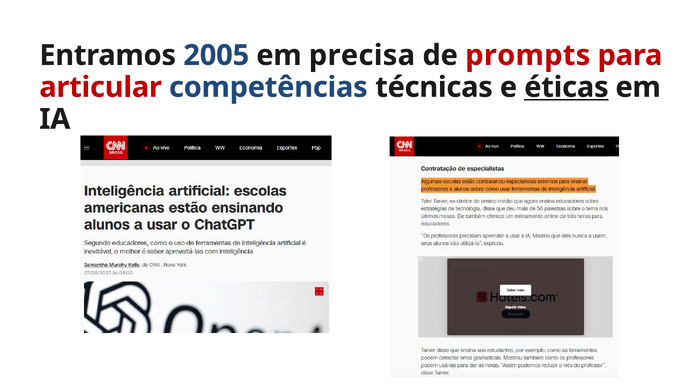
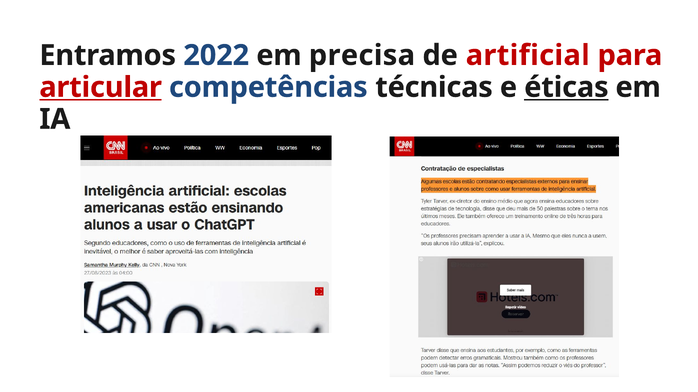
2005: 2005 -> 2022 (216, 55)
prompts: prompts -> artificial (528, 55)
articular underline: none -> present (101, 87)
